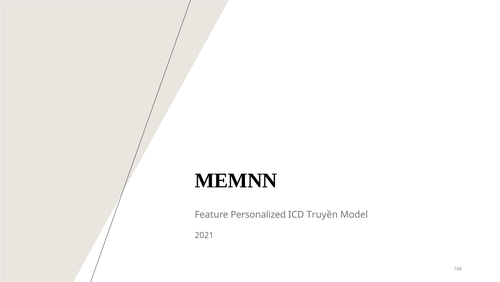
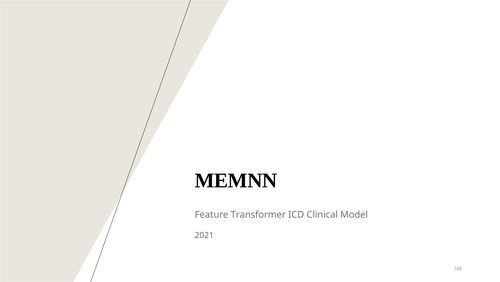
Personalized: Personalized -> Transformer (258, 214)
Truyền: Truyền -> Clinical (322, 214)
